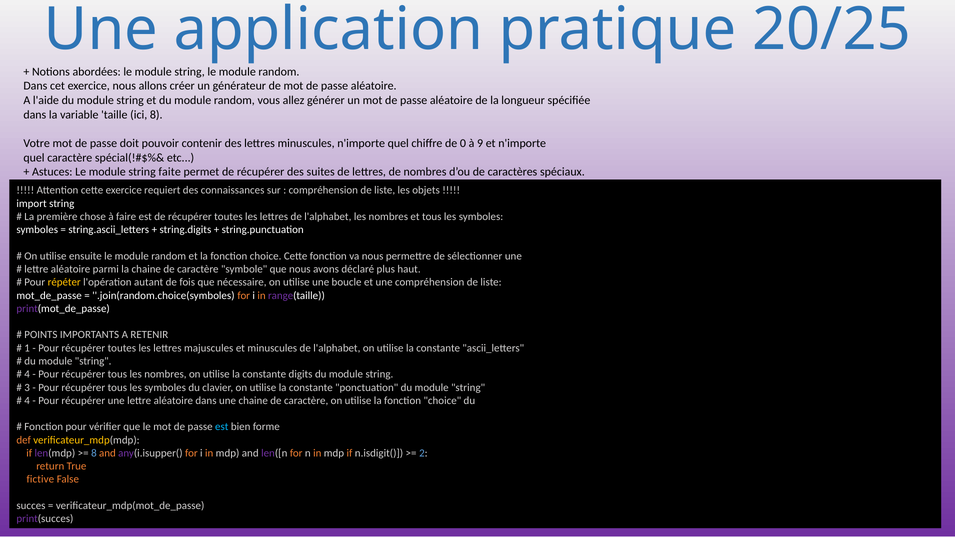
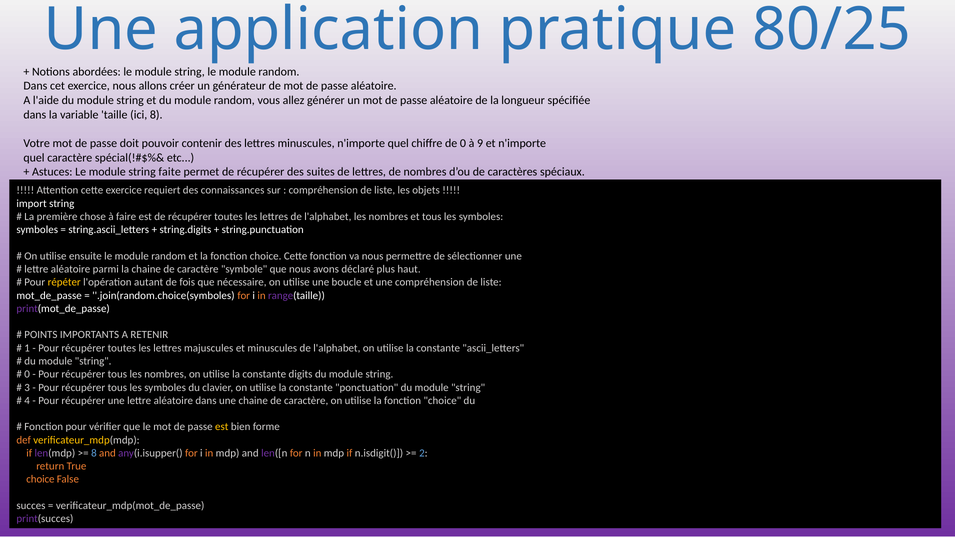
20/25: 20/25 -> 80/25 (831, 29)
4: 4 -> 0 (27, 374)
est colour: light blue -> yellow (222, 427)
fictive: fictive -> choice (40, 480)
